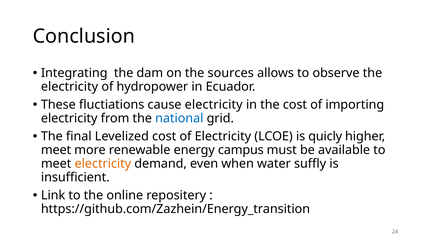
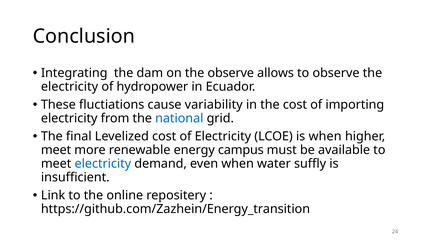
the sources: sources -> observe (231, 73)
cause electricity: electricity -> variability (214, 105)
is quicly: quicly -> when (325, 136)
electricity colour: orange -> blue (103, 163)
